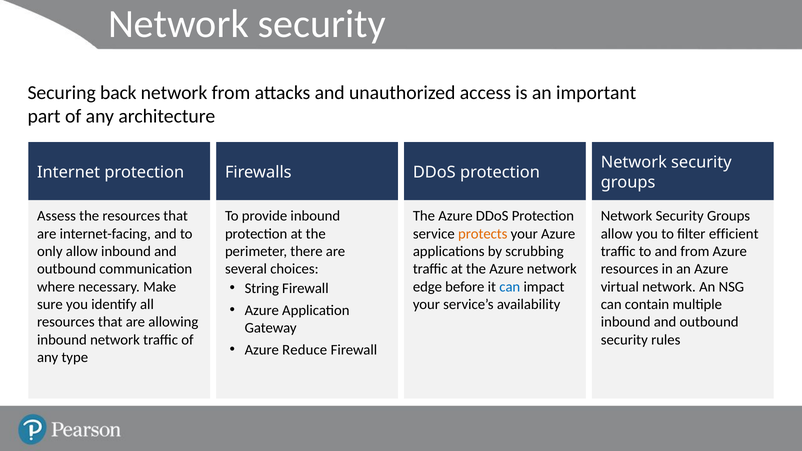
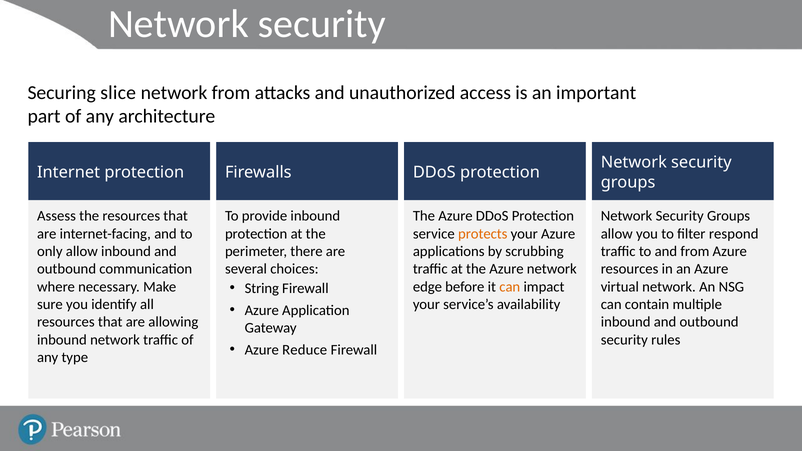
back: back -> slice (118, 93)
efficient: efficient -> respond (734, 234)
can colour: blue -> orange (510, 287)
